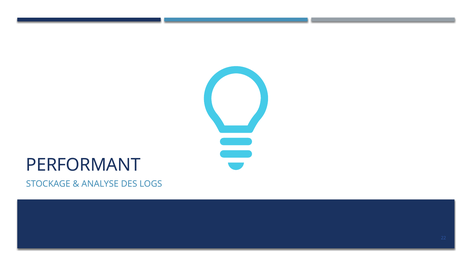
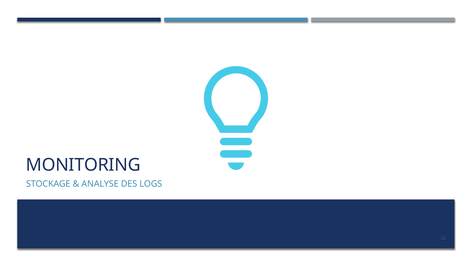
PERFORMANT: PERFORMANT -> MONITORING (83, 165)
